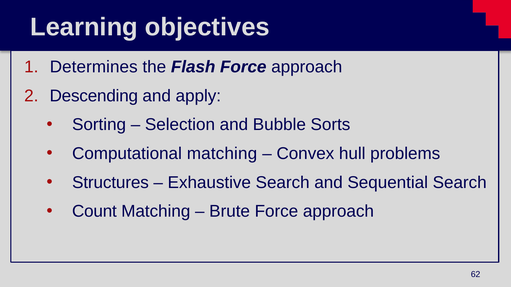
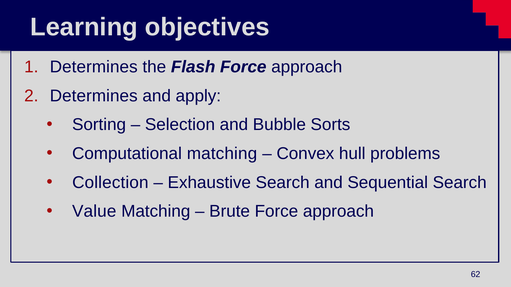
Descending: Descending -> Determines (94, 96)
Structures: Structures -> Collection (110, 183)
Count: Count -> Value (94, 212)
